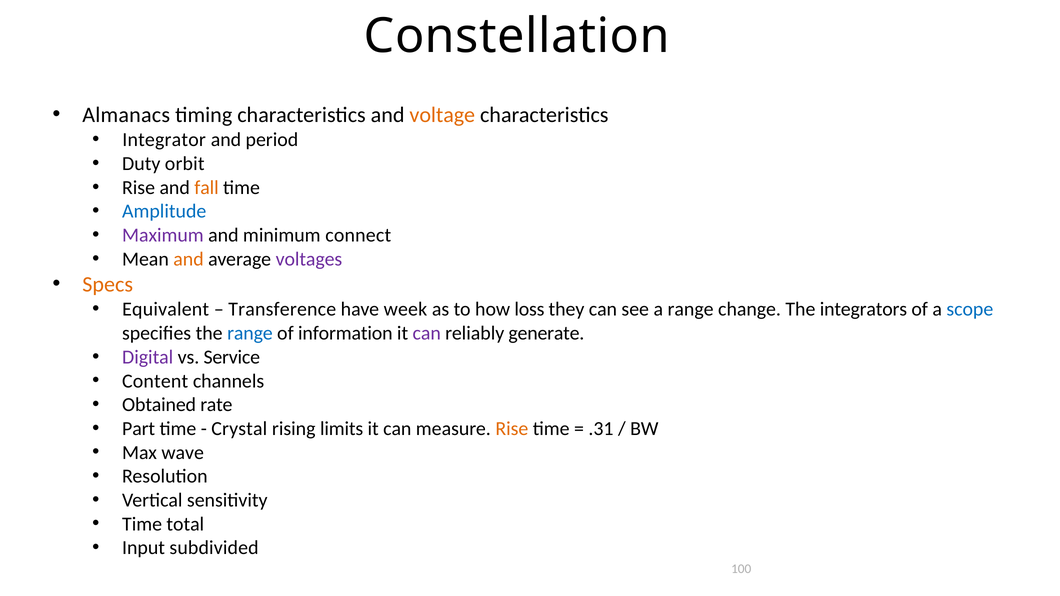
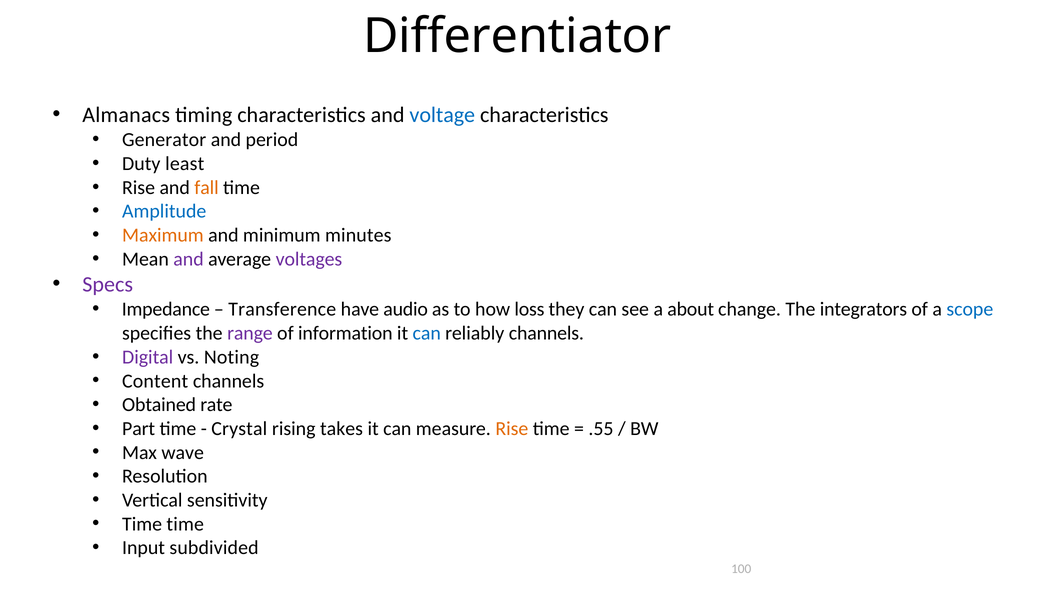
Constellation: Constellation -> Differentiator (517, 36)
voltage colour: orange -> blue (442, 115)
Integrator: Integrator -> Generator (164, 140)
orbit: orbit -> least (185, 164)
Maximum colour: purple -> orange (163, 235)
connect: connect -> minutes (358, 235)
and colour: orange -> purple (189, 259)
Specs colour: orange -> purple (108, 285)
Equivalent: Equivalent -> Impedance (166, 310)
week: week -> audio (406, 310)
a range: range -> about (691, 310)
range colour: blue -> purple (250, 333)
can colour: purple -> blue (427, 333)
reliably generate: generate -> channels (546, 333)
Service: Service -> Noting (232, 357)
limits: limits -> takes (342, 429)
.31: .31 -> .55 (601, 429)
Time total: total -> time (185, 524)
